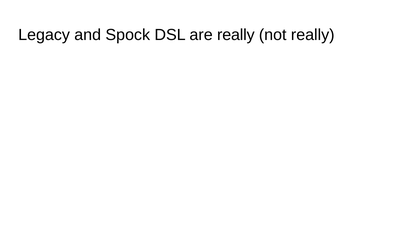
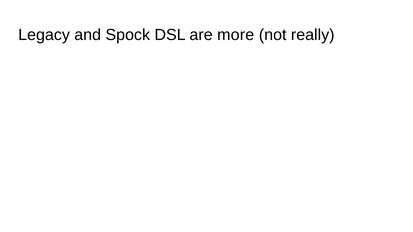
are really: really -> more (236, 35)
